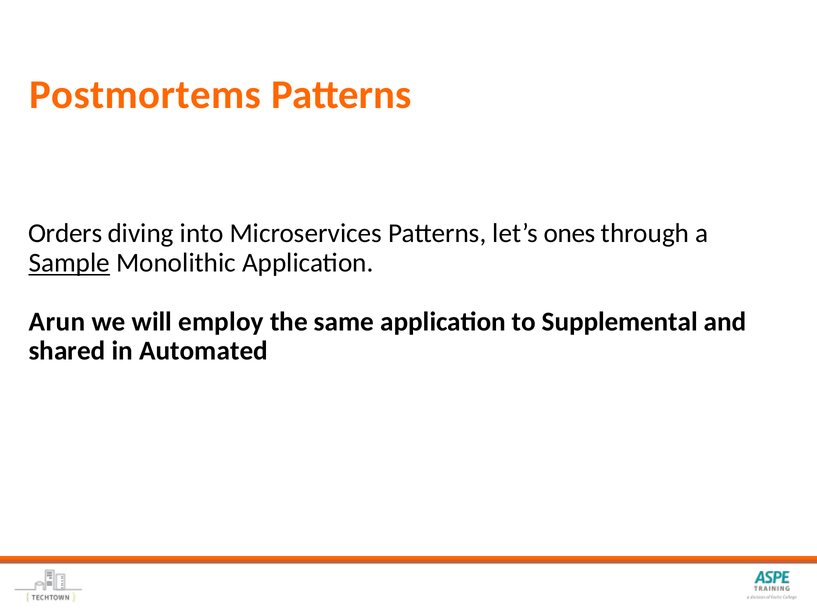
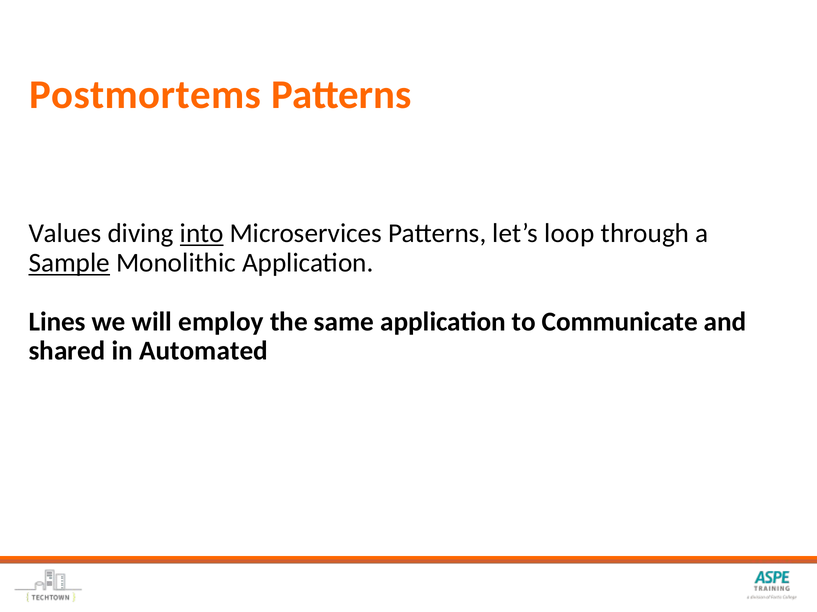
Orders: Orders -> Values (65, 234)
into underline: none -> present (202, 234)
ones: ones -> loop (569, 234)
Arun: Arun -> Lines (57, 322)
Supplemental: Supplemental -> Communicate (620, 322)
